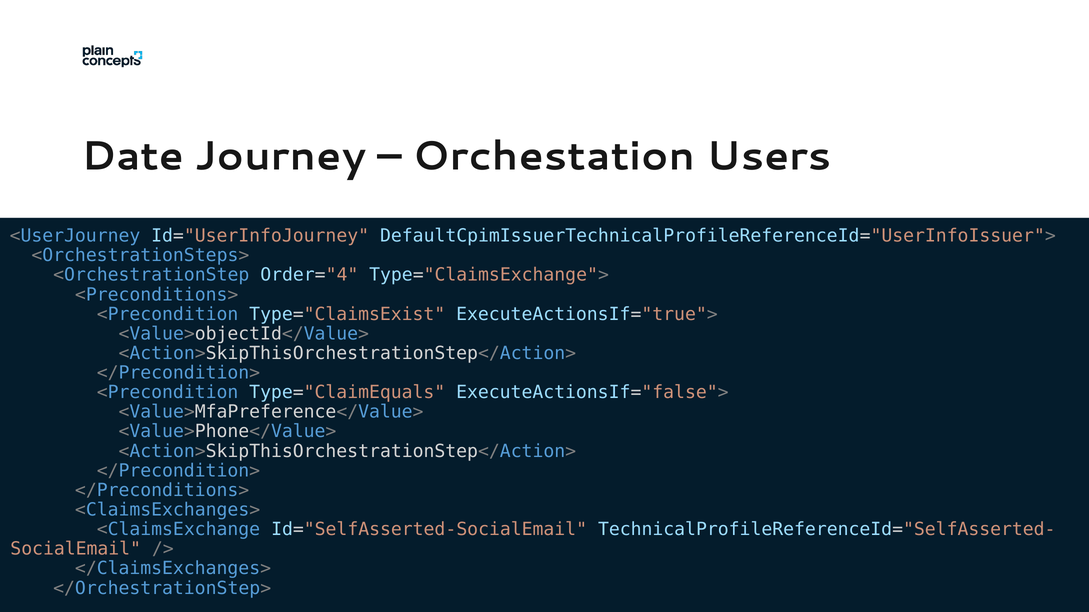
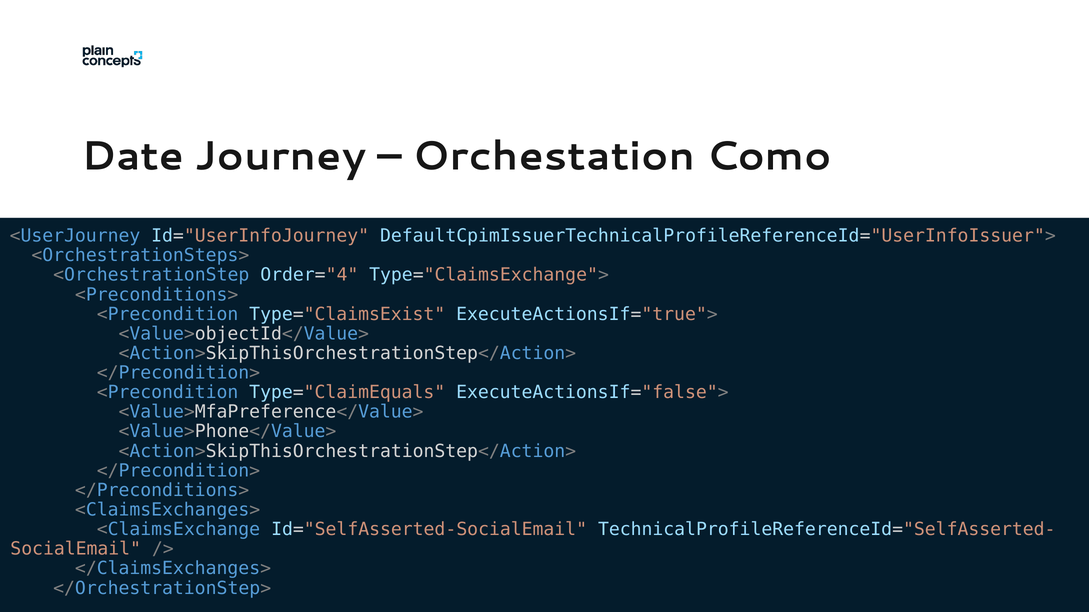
Users: Users -> Como (769, 156)
